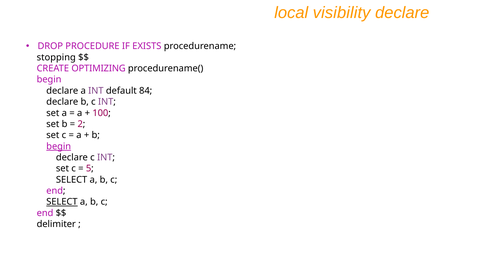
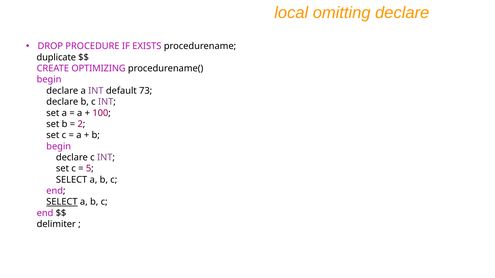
visibility: visibility -> omitting (342, 13)
stopping: stopping -> duplicate (56, 57)
84: 84 -> 73 (146, 91)
begin underline: present -> none (59, 147)
